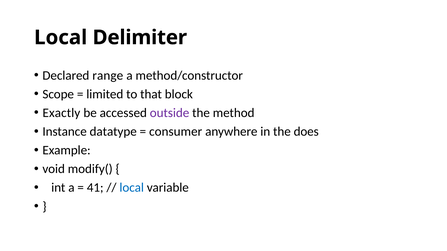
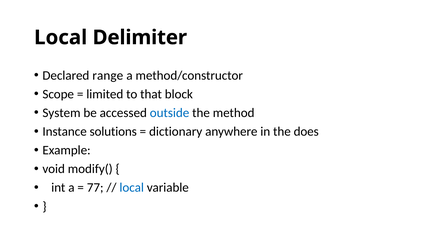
Exactly: Exactly -> System (61, 113)
outside colour: purple -> blue (170, 113)
datatype: datatype -> solutions (113, 132)
consumer: consumer -> dictionary (176, 132)
41: 41 -> 77 (95, 188)
